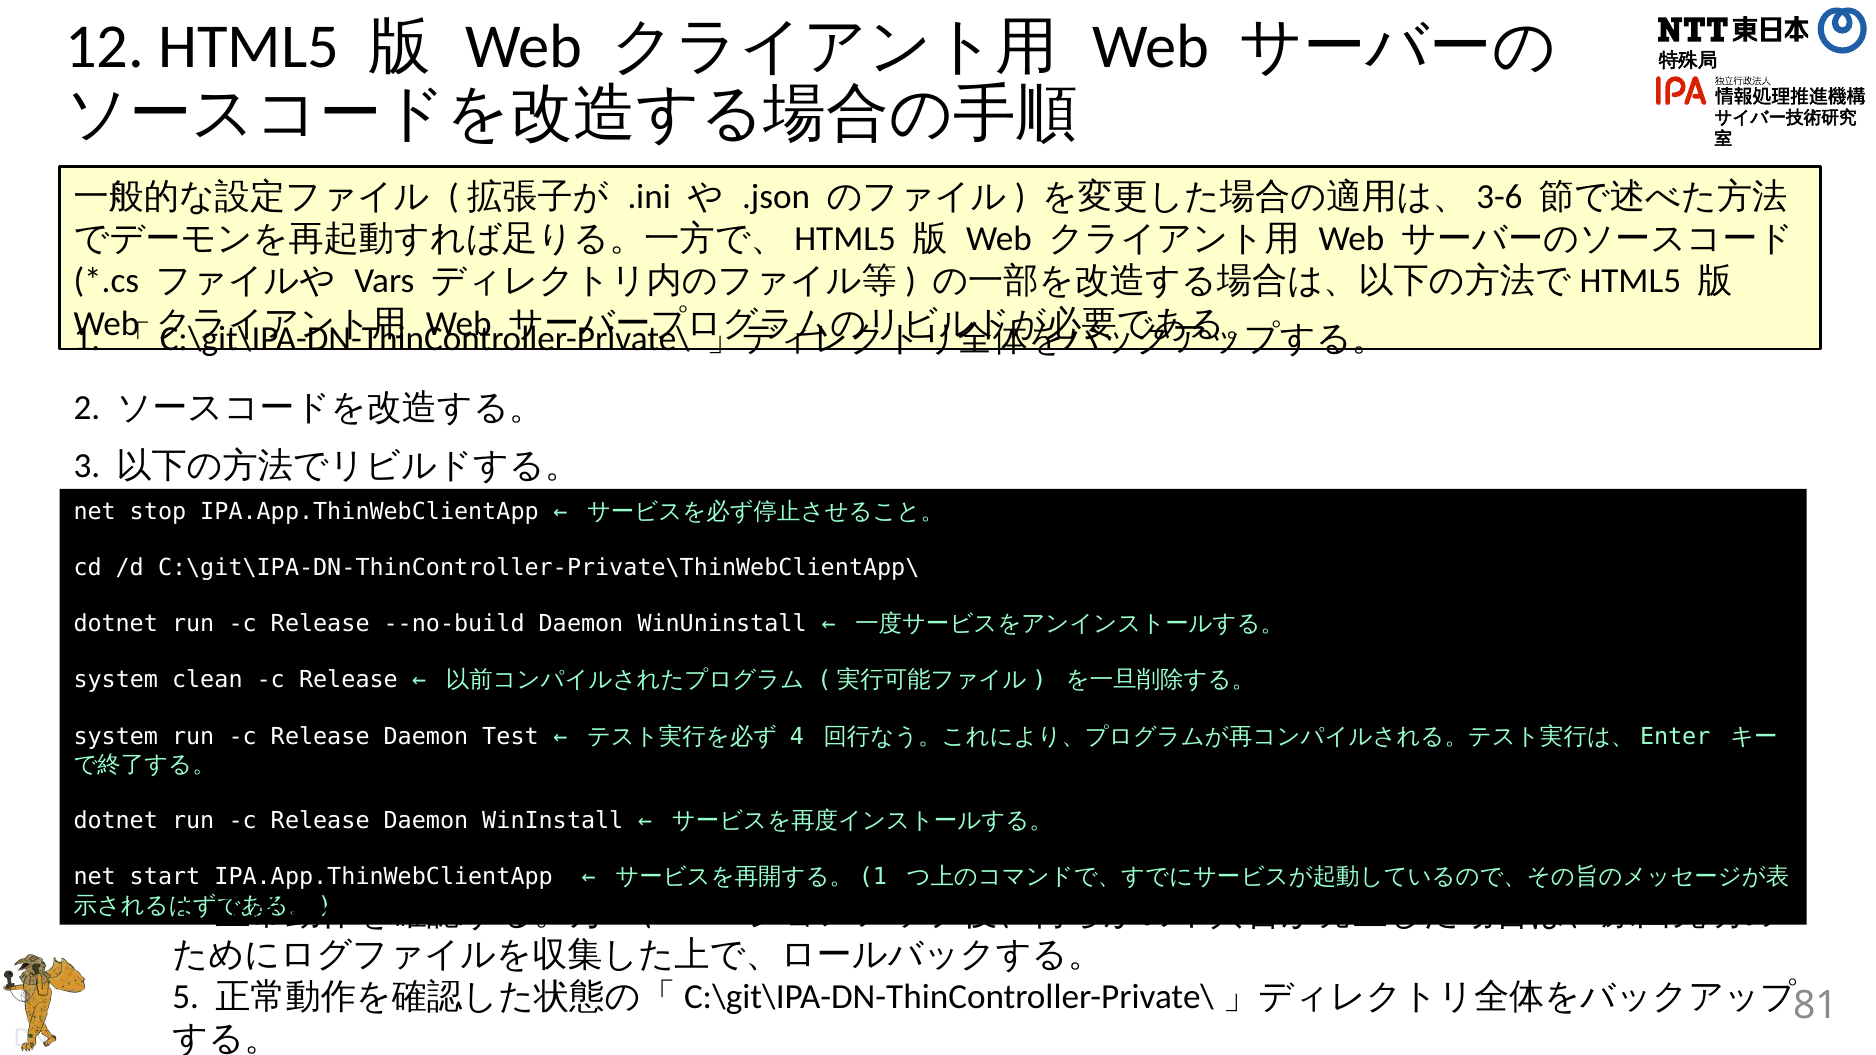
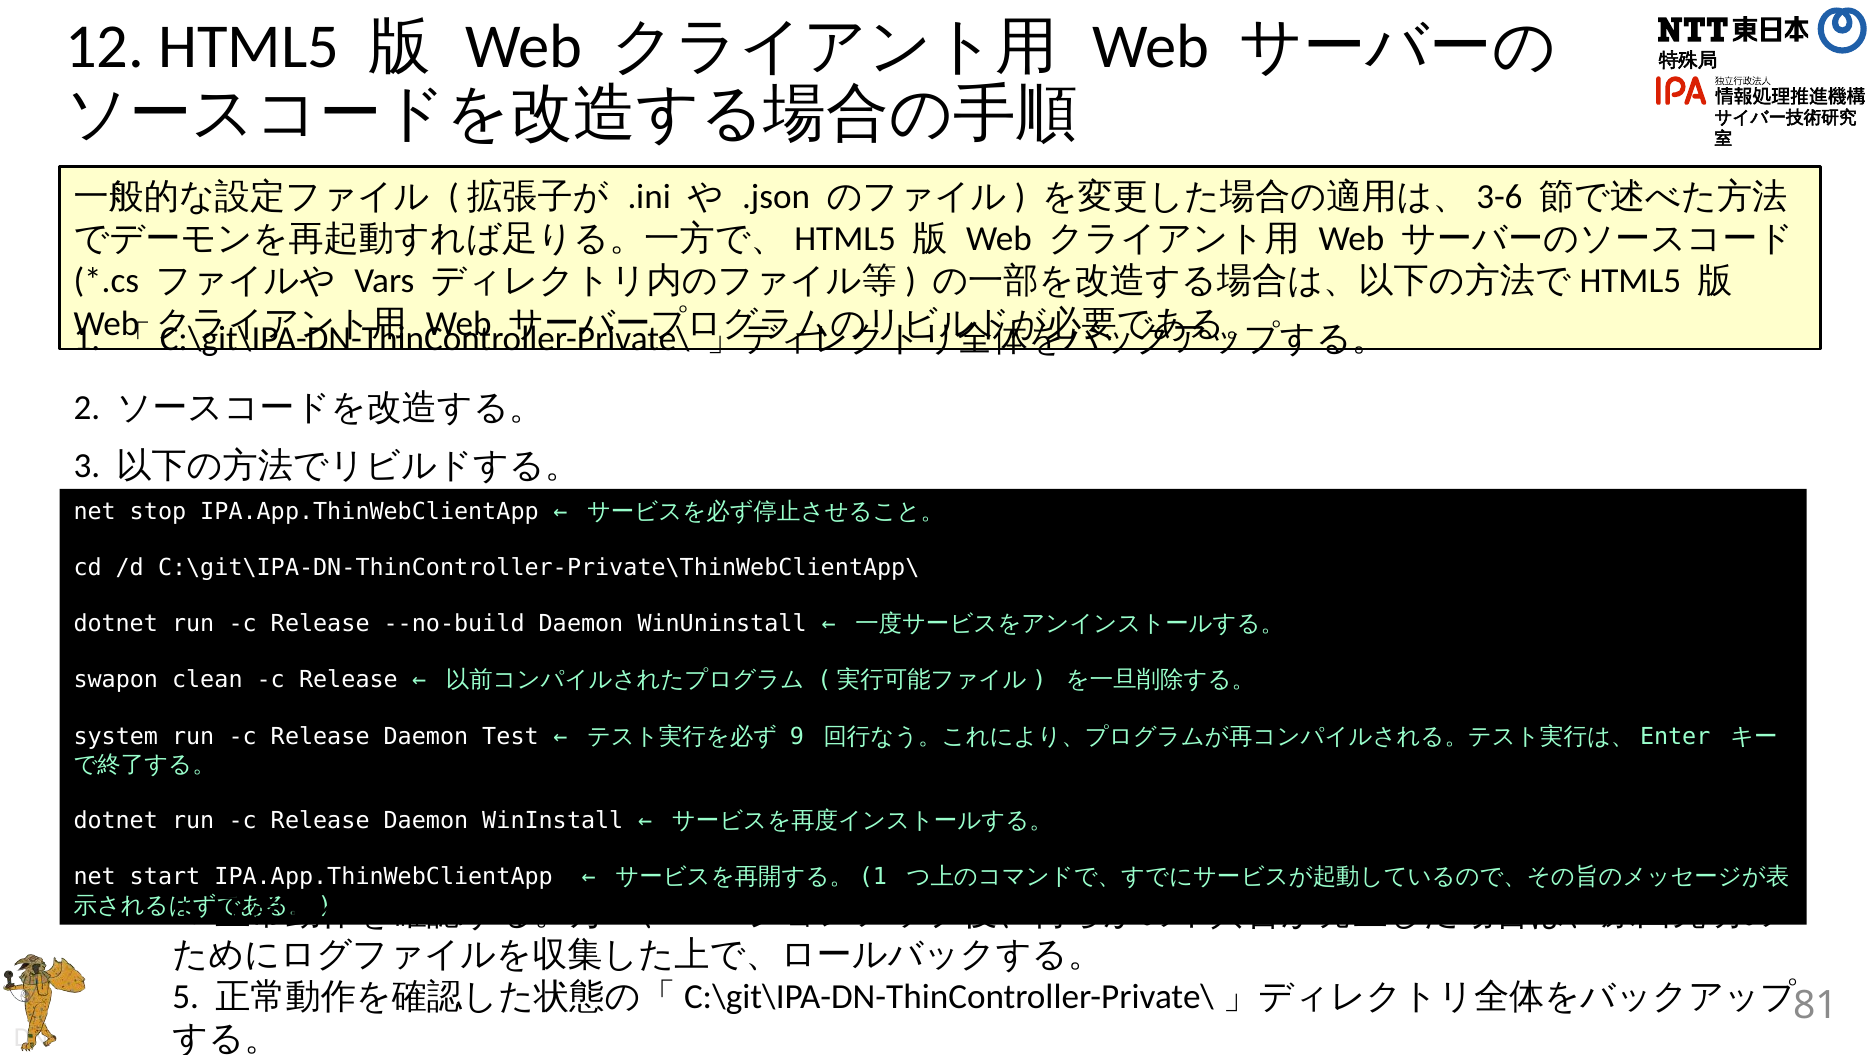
system: system -> swapon (116, 680)
4: 4 -> 9 (797, 737)
